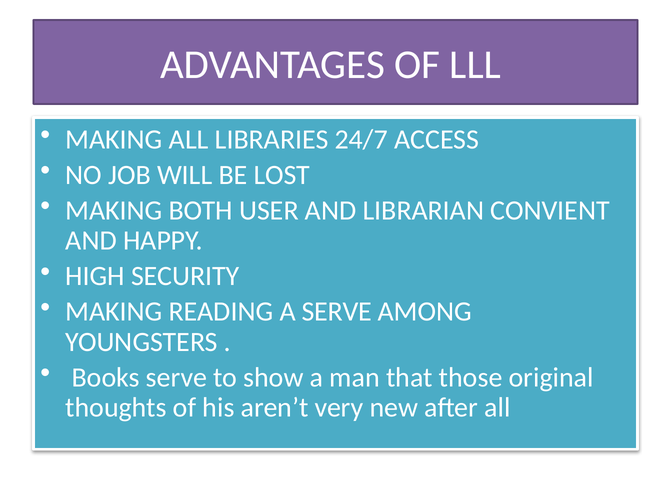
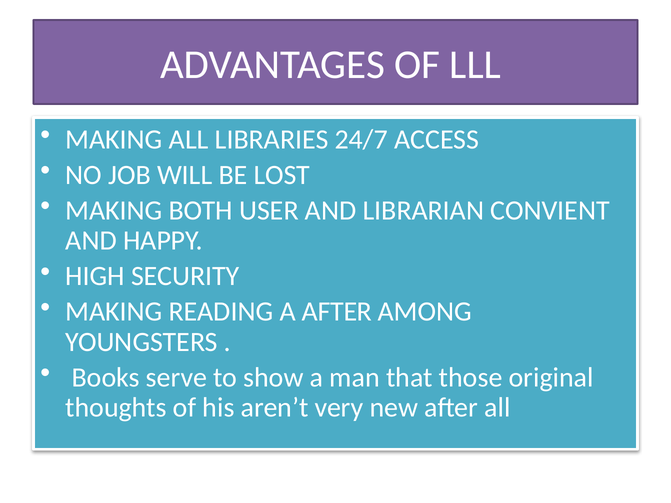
A SERVE: SERVE -> AFTER (337, 312)
